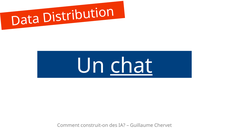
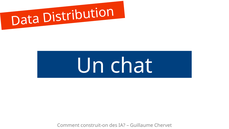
chat underline: present -> none (131, 66)
